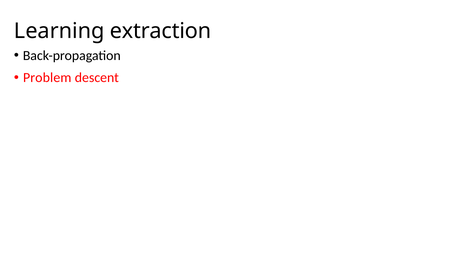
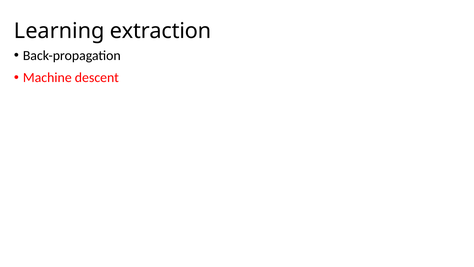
Problem: Problem -> Machine (47, 78)
